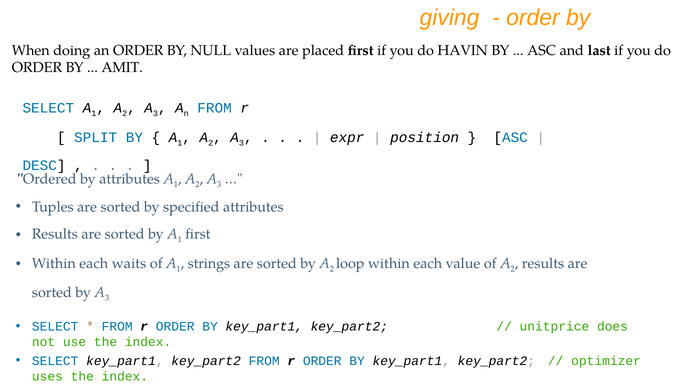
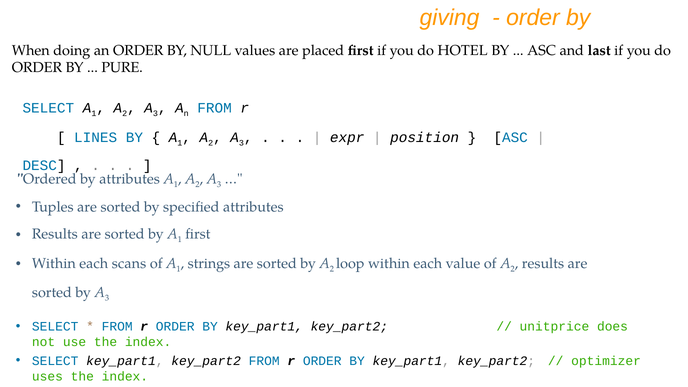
HAVIN: HAVIN -> HOTEL (463, 51)
AMIT: AMIT -> PURE (122, 68)
SPLIT: SPLIT -> LINES (96, 137)
waits: waits -> scans (129, 263)
